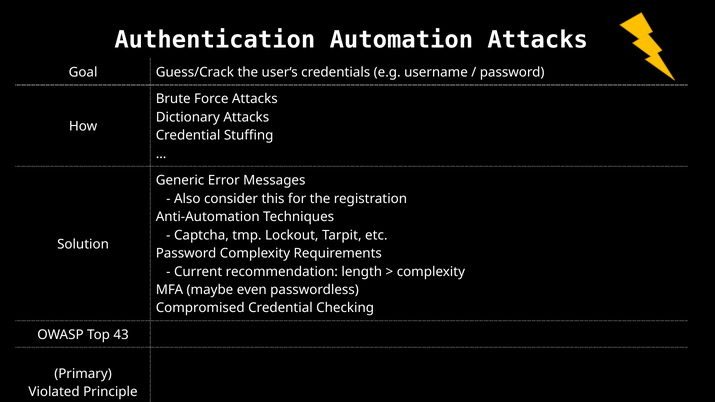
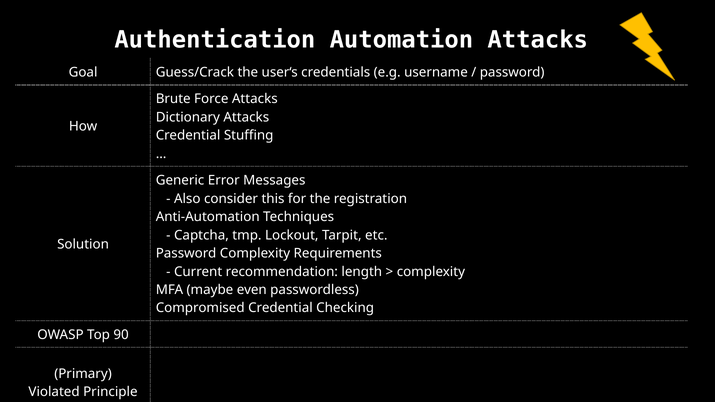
43: 43 -> 90 (121, 335)
